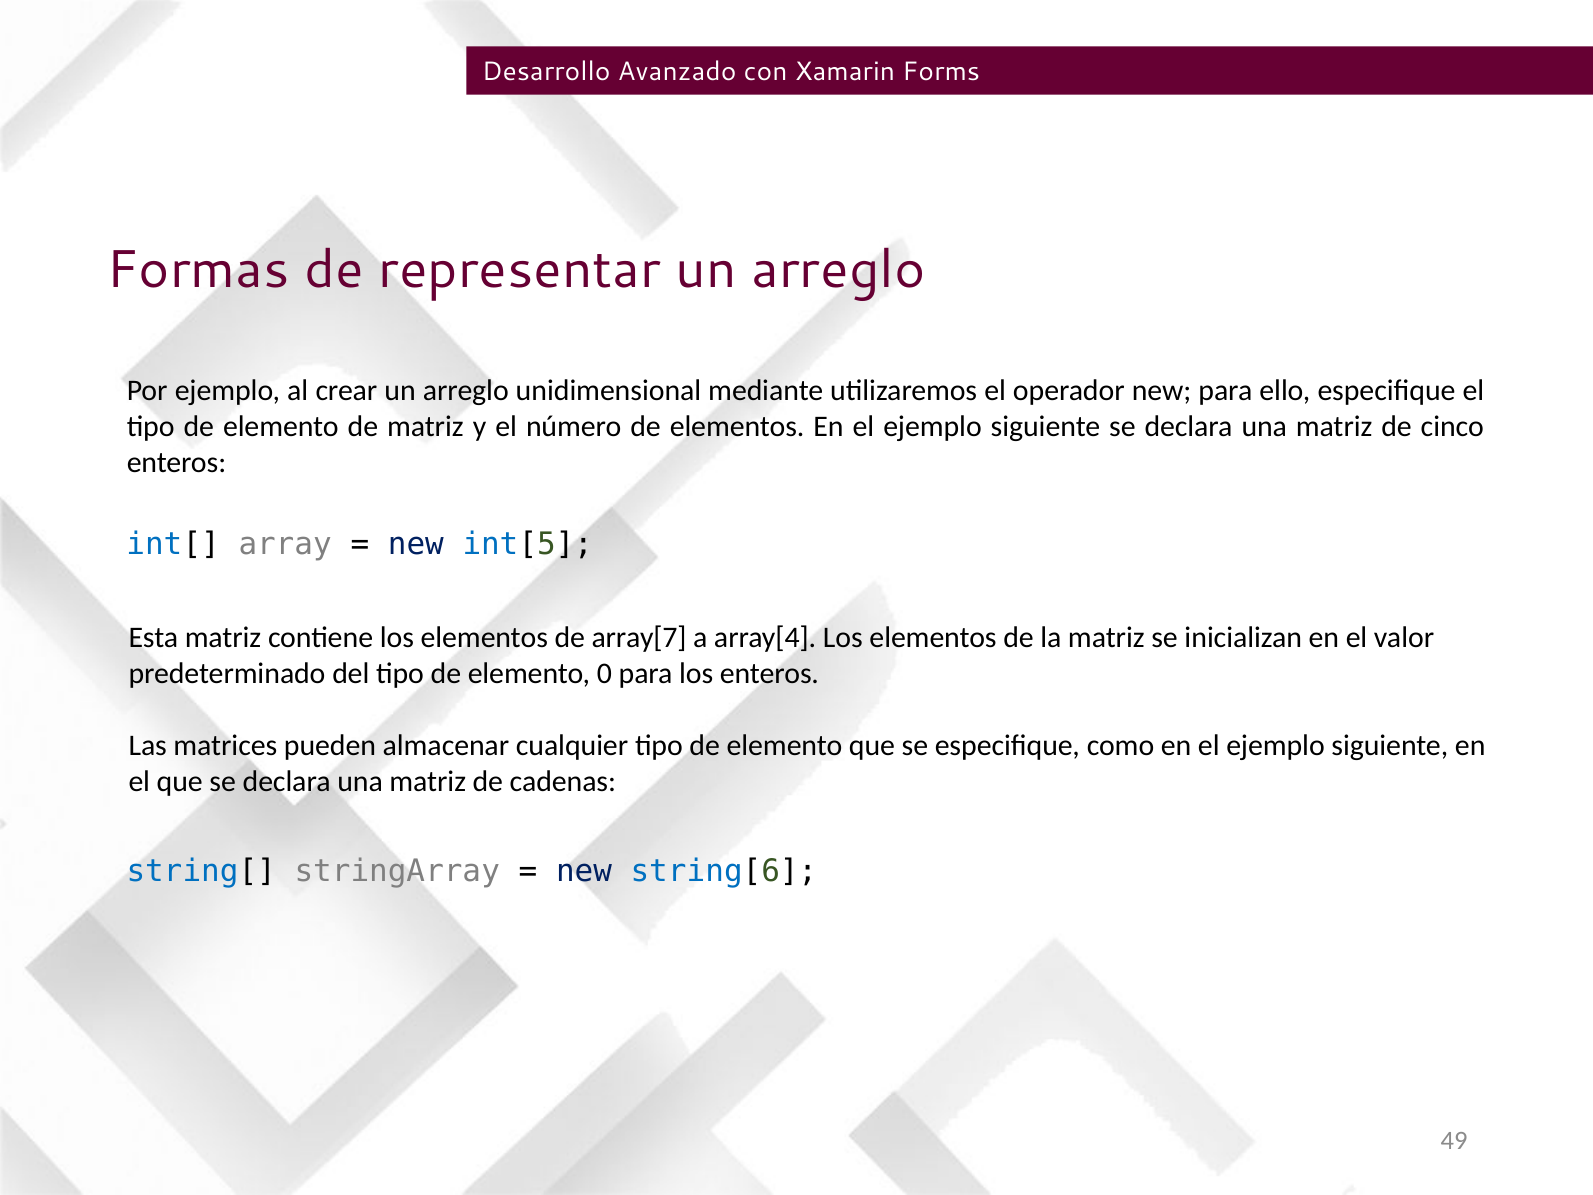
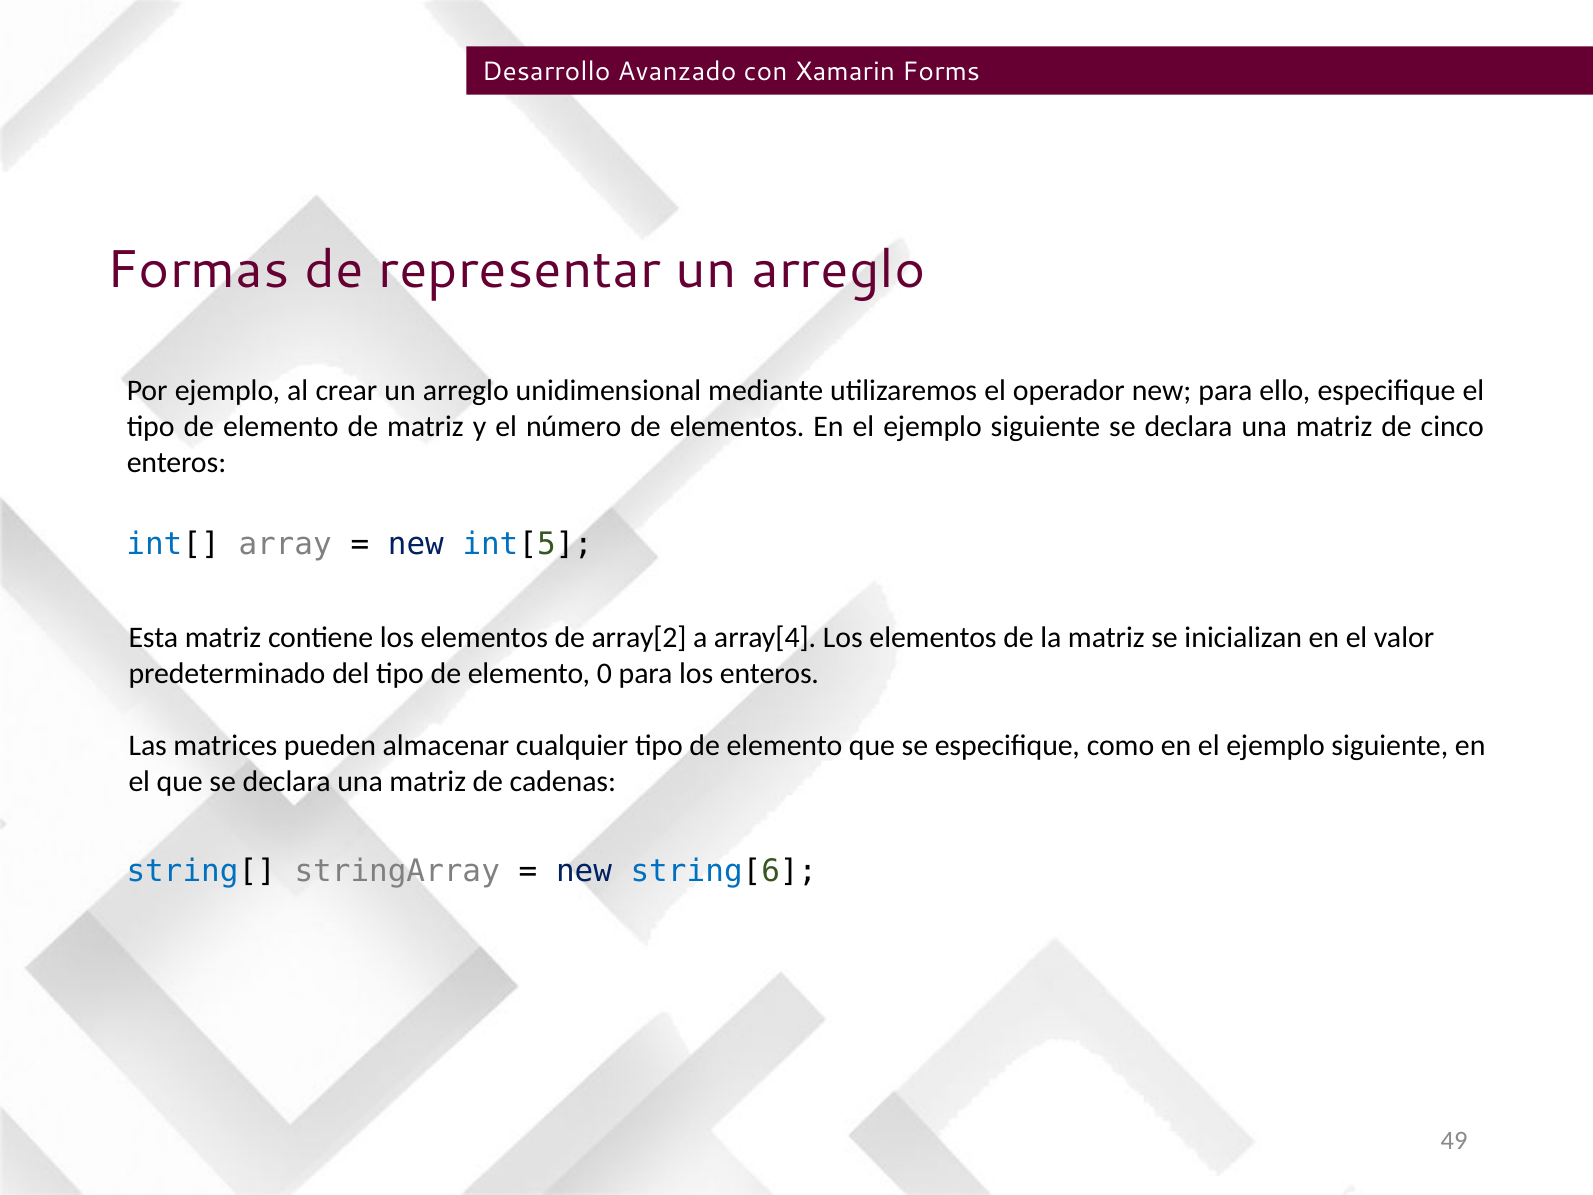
array[7: array[7 -> array[2 (639, 638)
